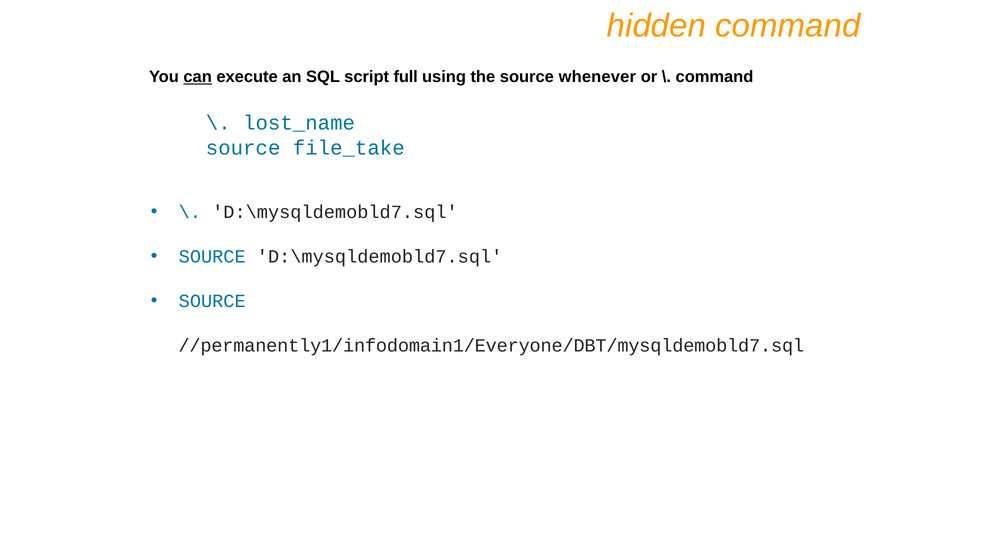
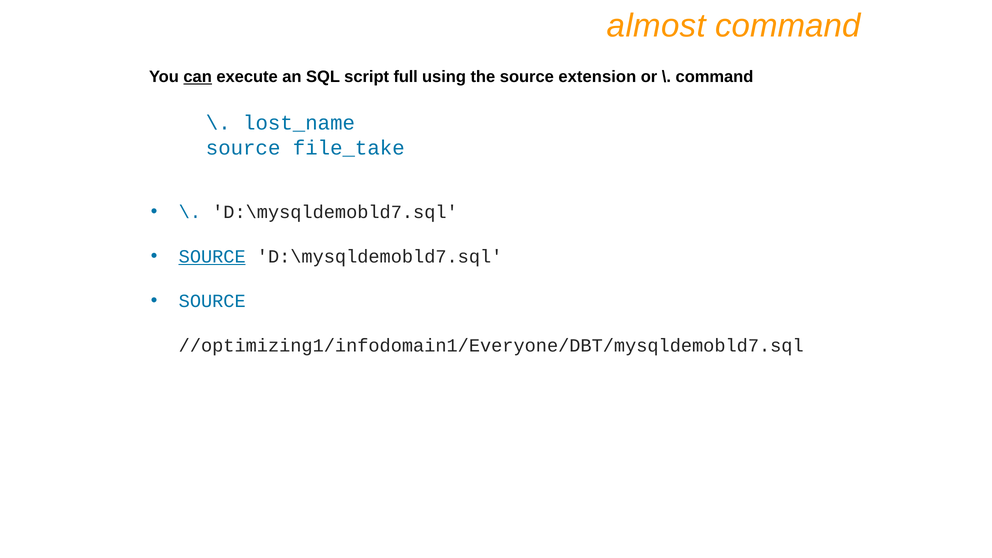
hidden: hidden -> almost (656, 26)
whenever: whenever -> extension (597, 77)
SOURCE underline: none -> present (212, 257)
//permanently1/infodomain1/Everyone/DBT/mysqldemobld7.sql: //permanently1/infodomain1/Everyone/DBT/mysqldemobld7.sql -> //optimizing1/infodomain1/Everyone/DBT/mysqldemobld7.sql (491, 346)
